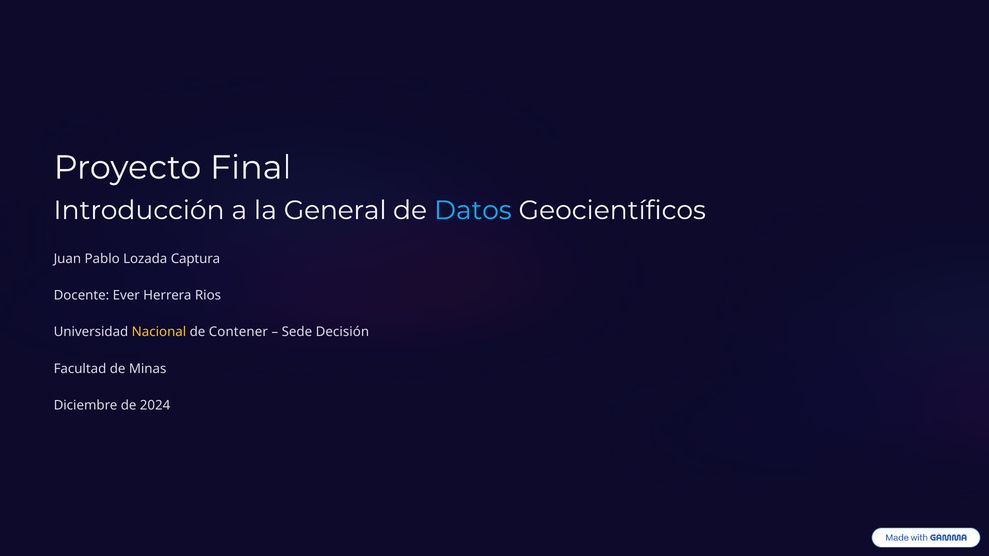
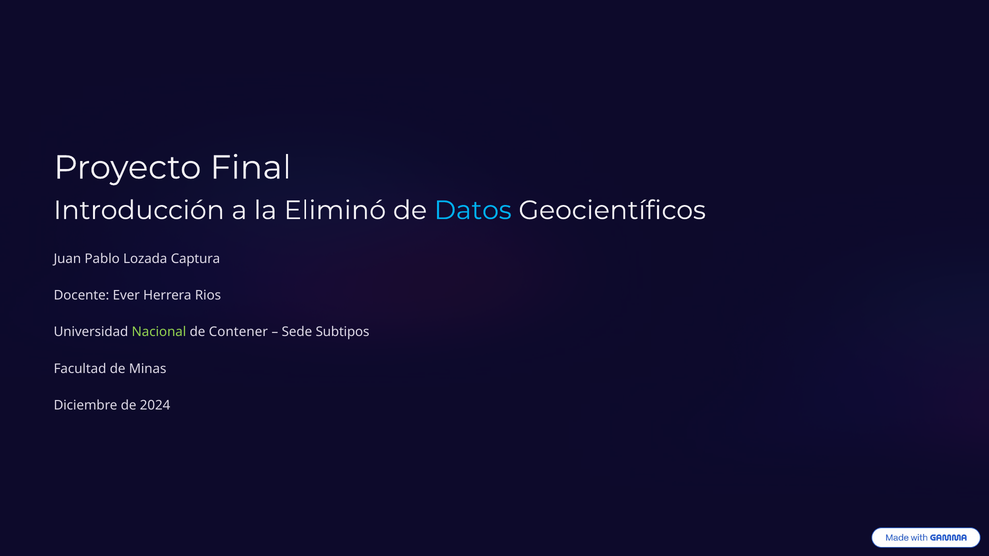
General: General -> Eliminó (335, 210)
Nacional colour: yellow -> light green (159, 332)
Decisión: Decisión -> Subtipos (343, 332)
